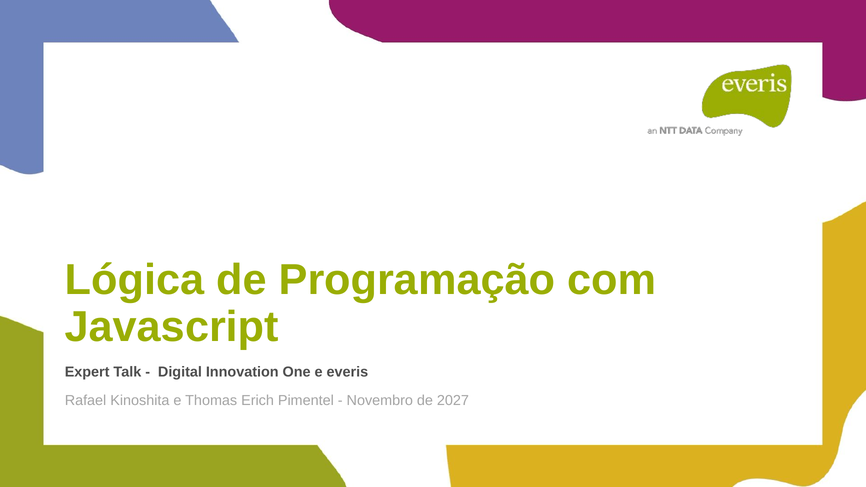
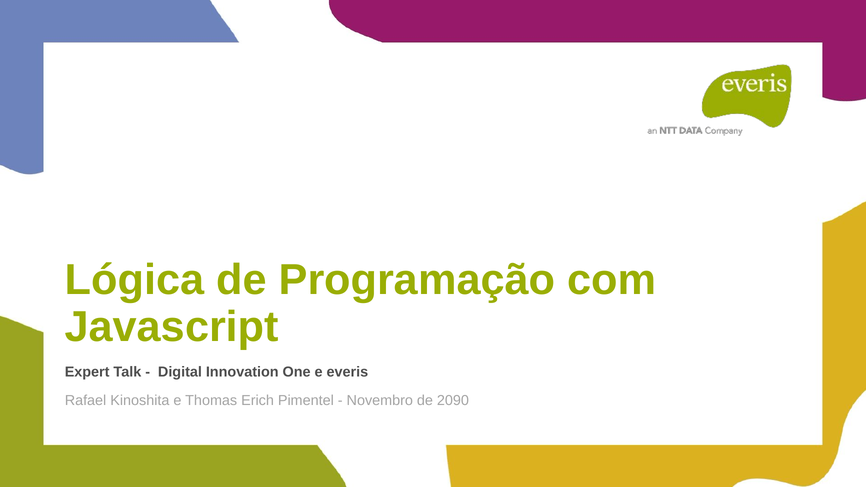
2027: 2027 -> 2090 (453, 401)
